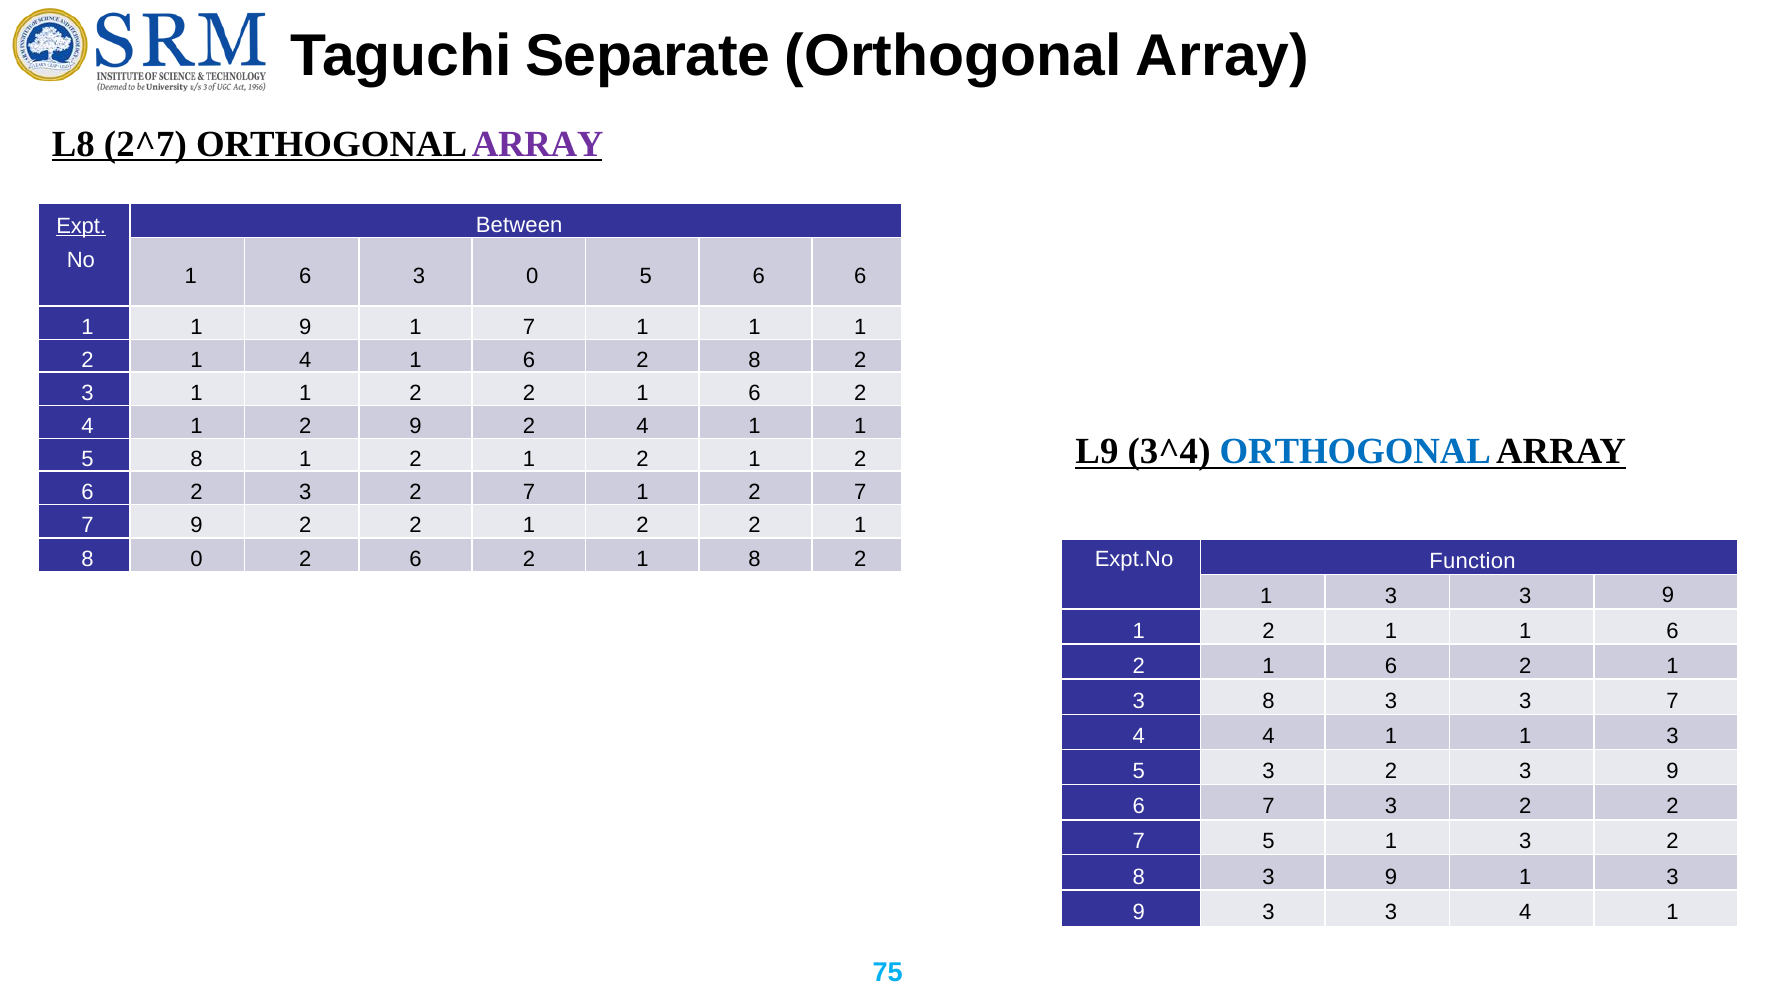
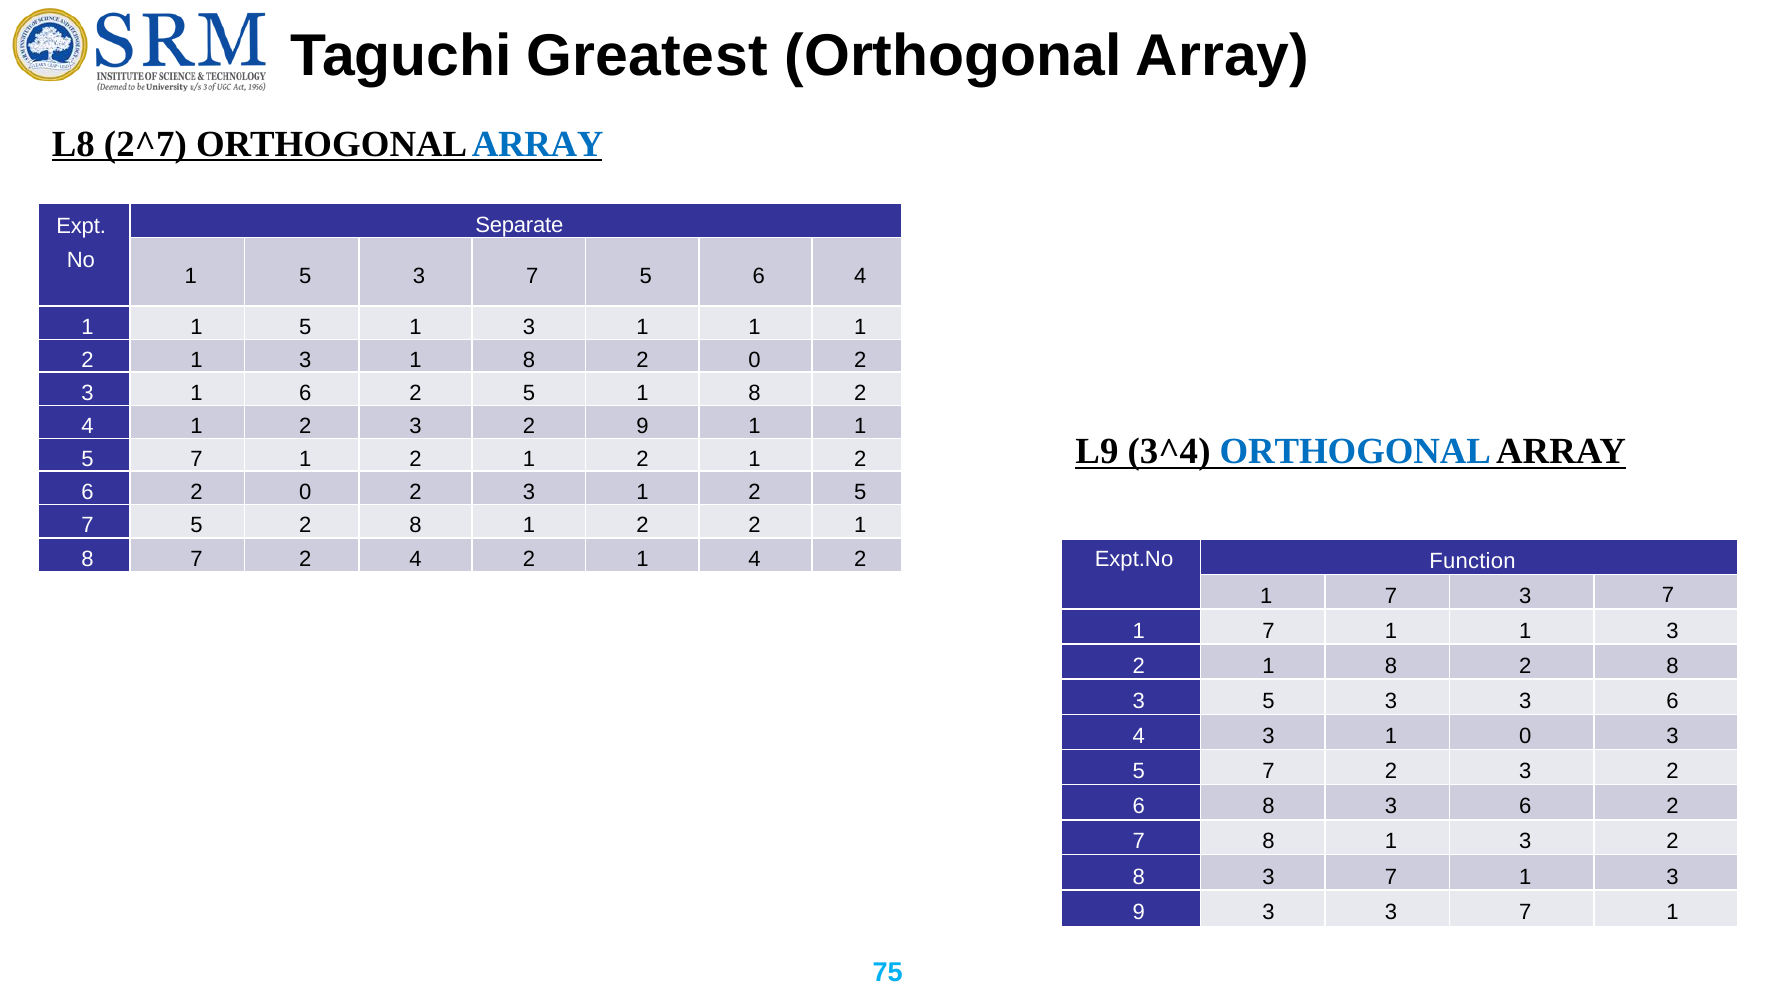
Separate: Separate -> Greatest (647, 57)
ARRAY colour: purple -> blue (538, 144)
Between: Between -> Separate (519, 225)
Expt underline: present -> none (81, 226)
6: 6 -> 5 (305, 276)
0: 0 -> 7 (532, 276)
5 6 6: 6 -> 4 (860, 276)
9: 9 -> 5 (305, 327)
7: 7 -> 3 (529, 327)
2 1 4: 4 -> 3 (305, 360)
6: 6 -> 8 (529, 360)
8: 8 -> 0 (754, 360)
3 1 1: 1 -> 6 (305, 393)
2: 2 -> 5 (529, 393)
6: 6 -> 8 (754, 393)
1 2 9: 9 -> 3 (415, 426)
4: 4 -> 9 (642, 426)
8: 8 -> 7 (197, 459)
6 2 3: 3 -> 0 (305, 492)
7: 7 -> 3 (529, 492)
1 2 7: 7 -> 5 (860, 492)
9: 9 -> 5 (197, 526)
2: 2 -> 8 (415, 526)
8 0: 0 -> 7 (197, 559)
6: 6 -> 4 (415, 559)
8: 8 -> 4 (754, 559)
3: 3 -> 7 (1391, 596)
9: 9 -> 7 (1668, 595)
2: 2 -> 7 (1269, 631)
1 1 6: 6 -> 3 (1673, 631)
6: 6 -> 8 (1391, 666)
1: 1 -> 8 (1673, 666)
8: 8 -> 5 (1269, 701)
3 3 7: 7 -> 6 (1673, 701)
4 4: 4 -> 3 (1269, 736)
1: 1 -> 0 (1525, 736)
3: 3 -> 7 (1269, 771)
9: 9 -> 2 (1673, 771)
6 7: 7 -> 8 (1269, 806)
2: 2 -> 6 (1525, 806)
7 5: 5 -> 8 (1269, 842)
8 3 9: 9 -> 7 (1391, 877)
3 3 4: 4 -> 7 (1525, 912)
